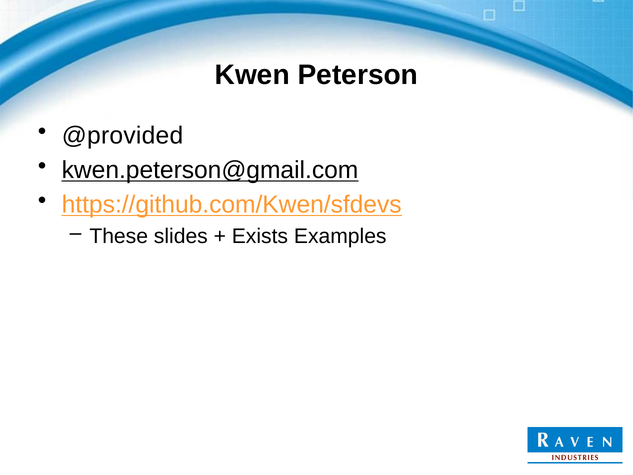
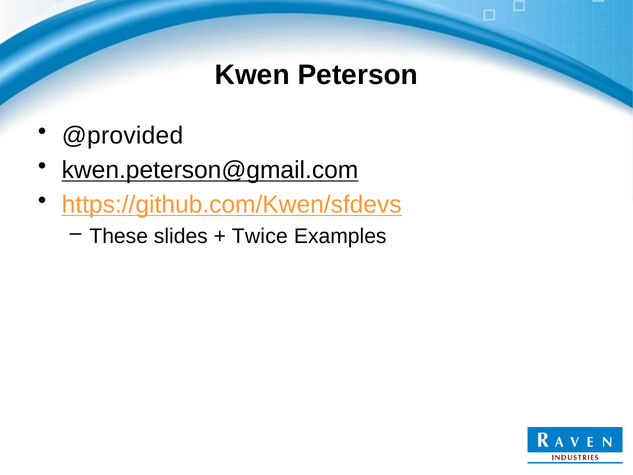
Exists: Exists -> Twice (260, 236)
